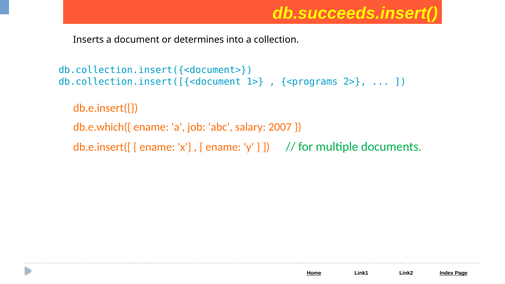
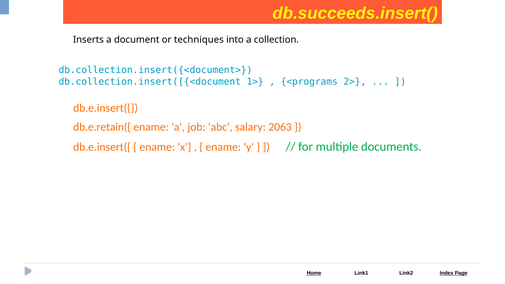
determines: determines -> techniques (199, 40)
db.e.which({: db.e.which({ -> db.e.retain({ (102, 127)
2007: 2007 -> 2063 (280, 127)
